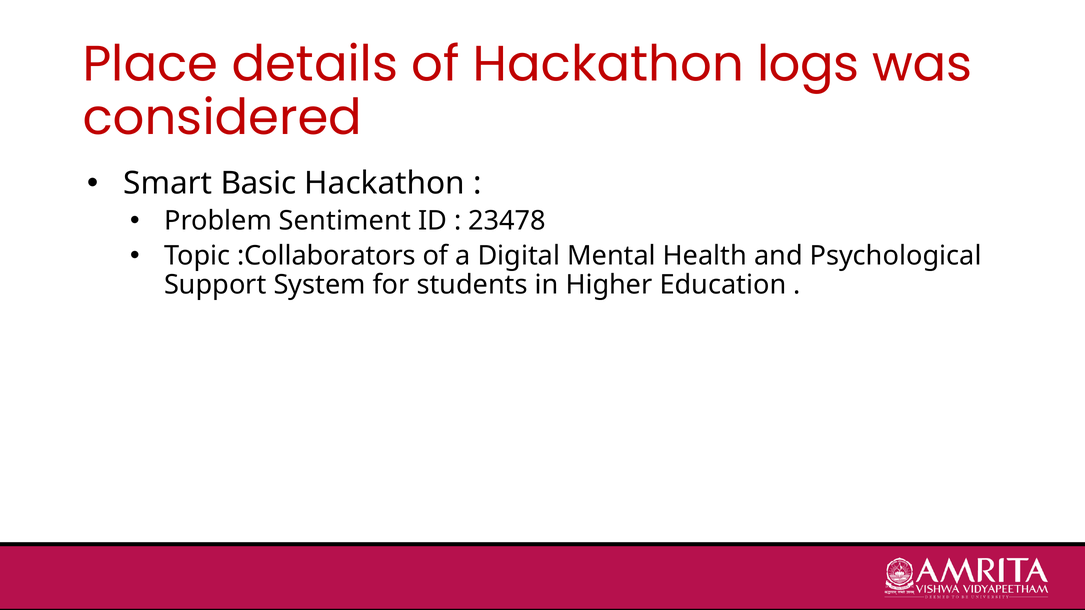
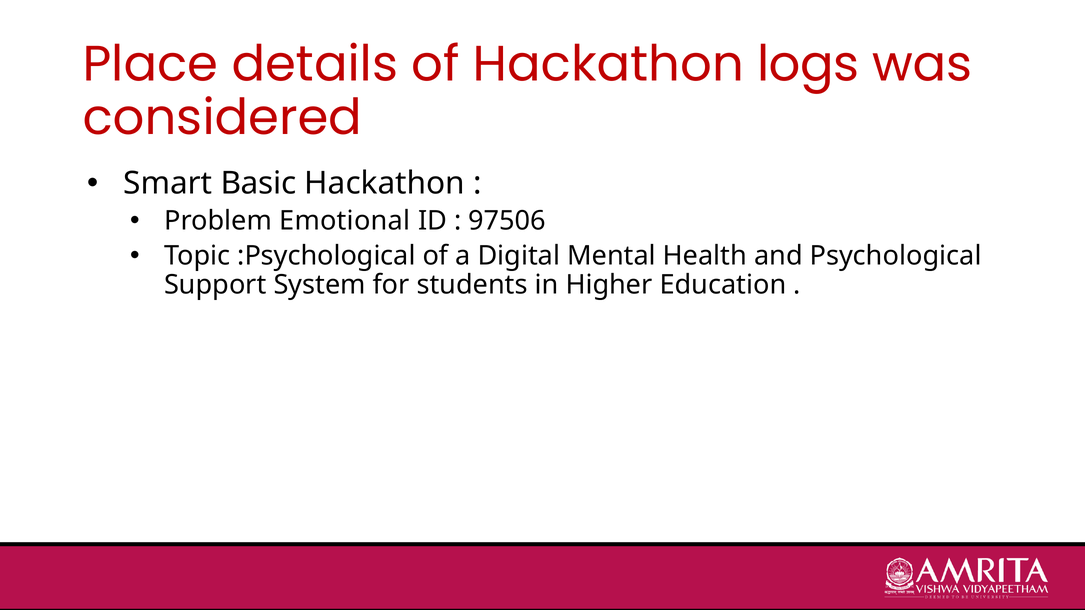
Sentiment: Sentiment -> Emotional (345, 221)
23478: 23478 -> 97506 (507, 221)
:Collaborators: :Collaborators -> :Psychological (326, 256)
